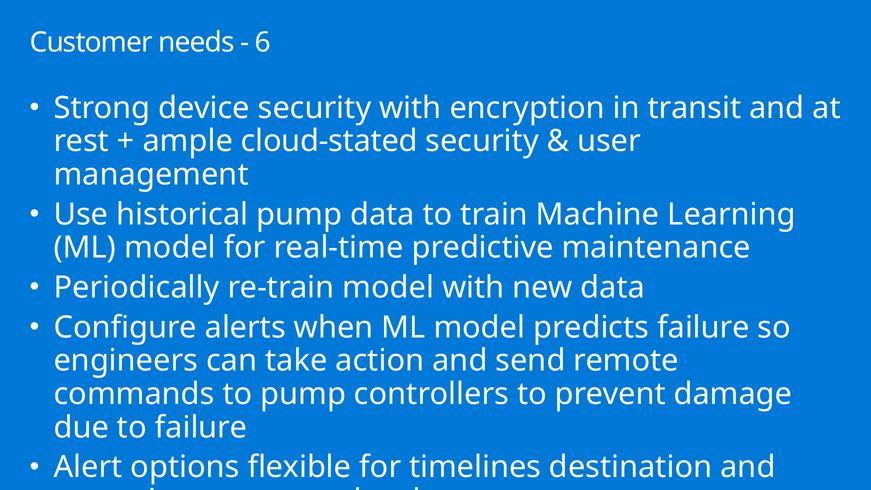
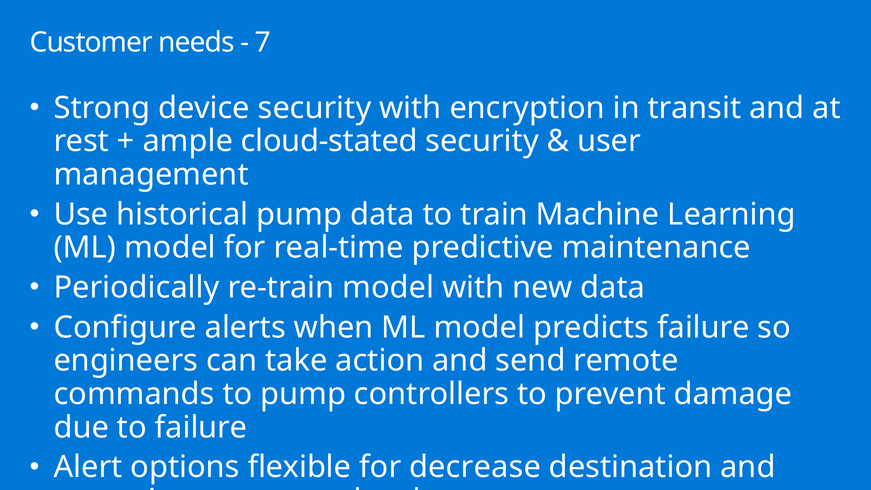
6: 6 -> 7 (263, 42)
timelines: timelines -> decrease (475, 467)
